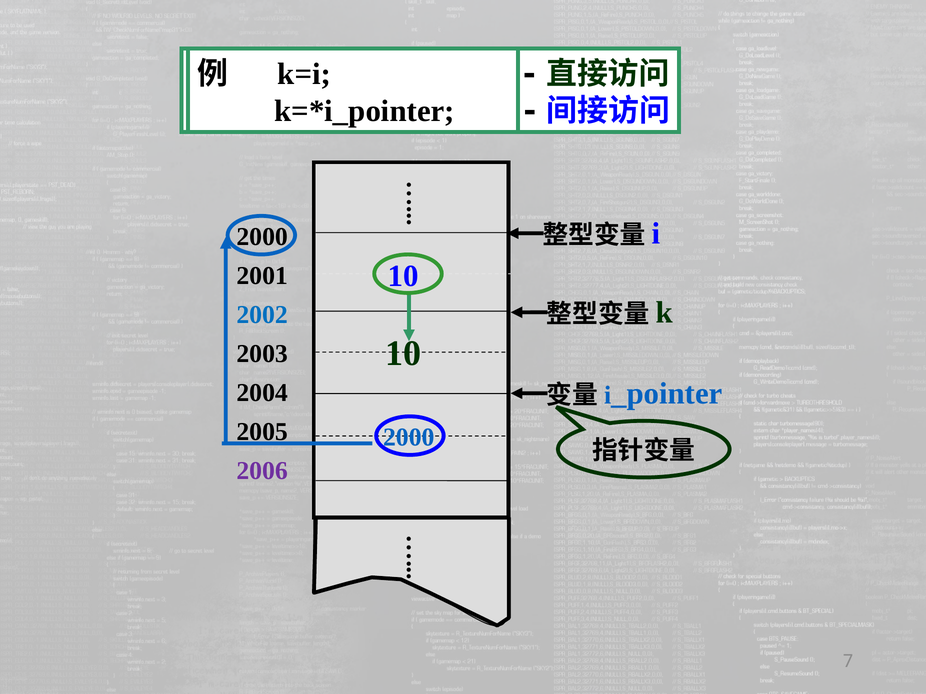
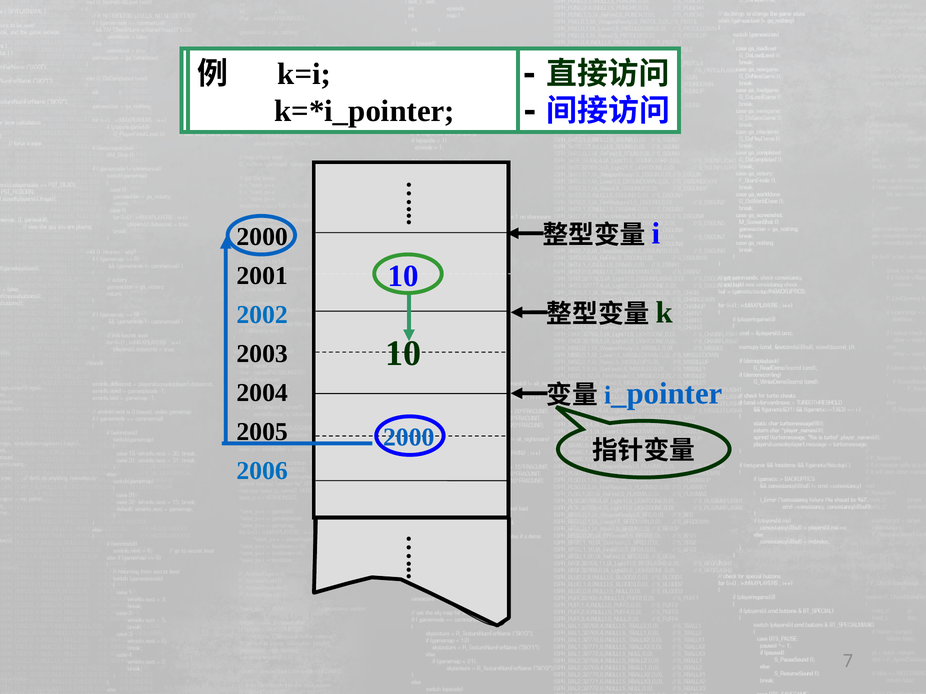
2006 colour: purple -> blue (262, 471)
